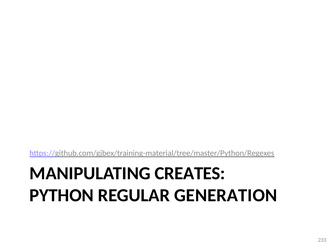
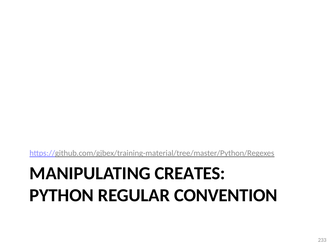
GENERATION: GENERATION -> CONVENTION (226, 196)
